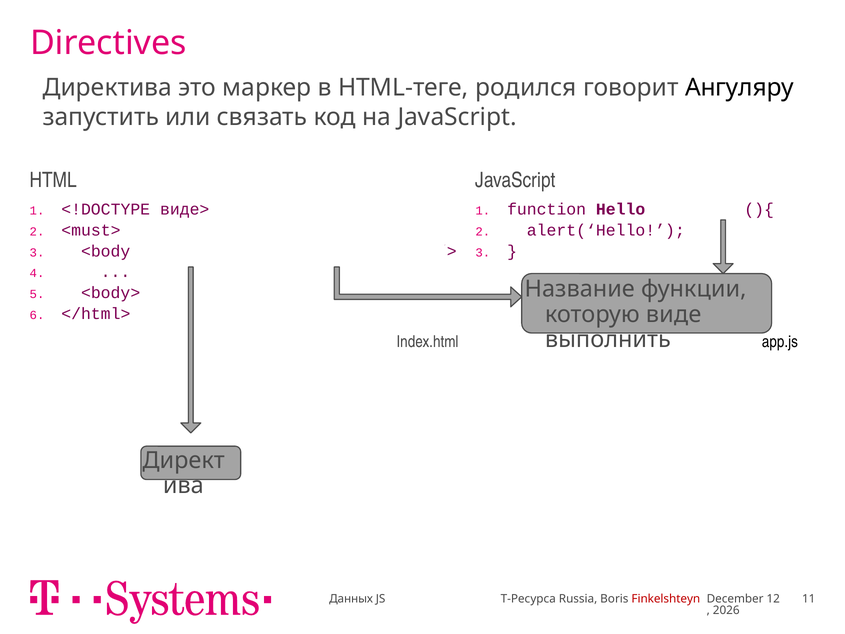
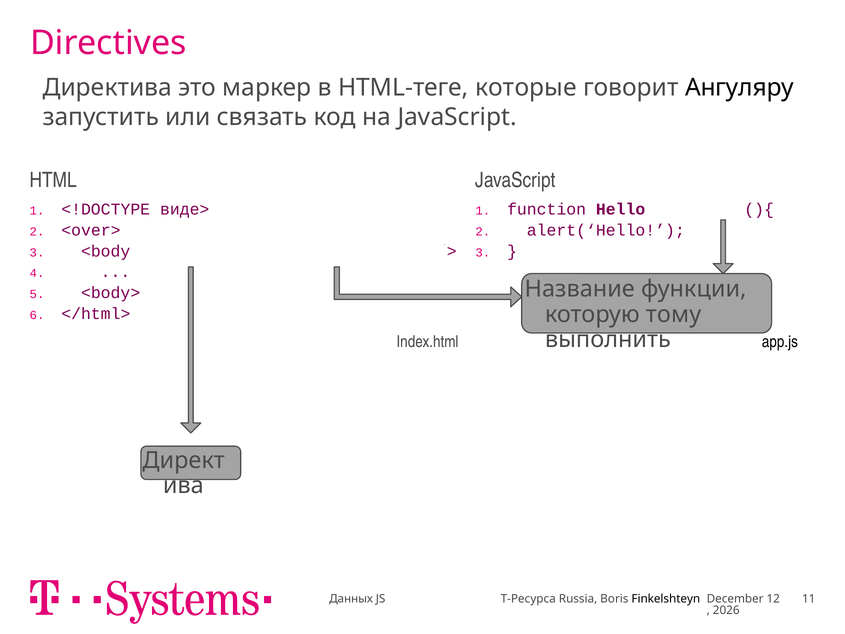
родился: родился -> которые (526, 87)
<must>: <must> -> <over> (91, 230)
виде: виде -> тому (674, 314)
Finkelshteyn colour: red -> black (666, 598)
